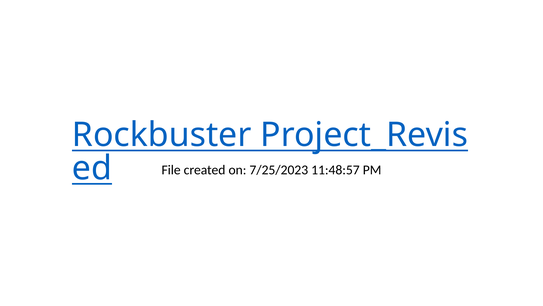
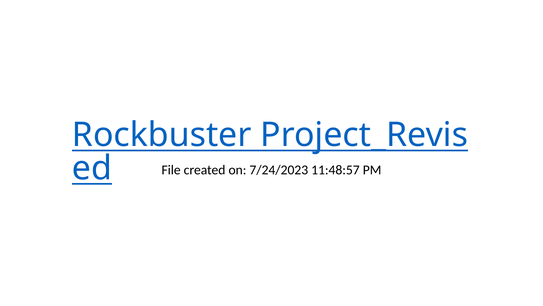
7/25/2023: 7/25/2023 -> 7/24/2023 (279, 170)
